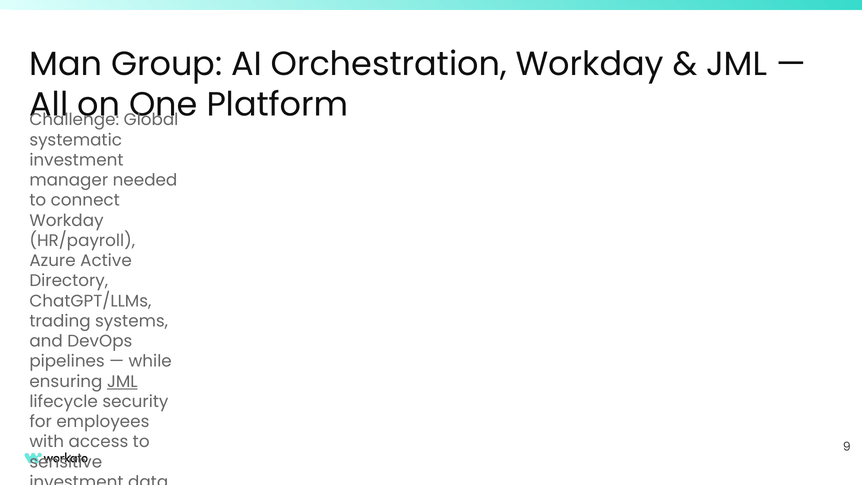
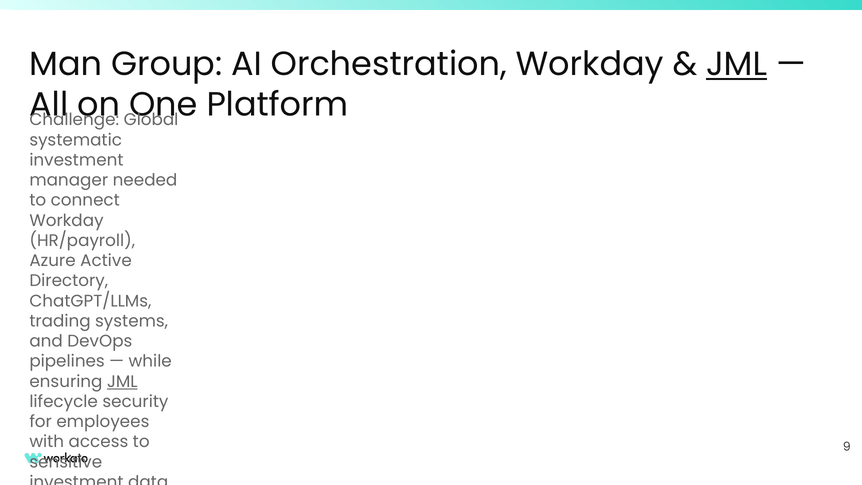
JML underline: none -> present (737, 64)
